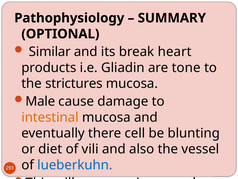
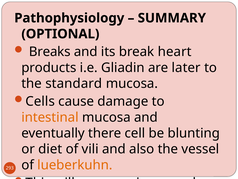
Similar: Similar -> Breaks (50, 52)
tone: tone -> later (186, 67)
strictures: strictures -> standard (74, 83)
Male: Male -> Cells (40, 101)
lueberkuhn colour: blue -> orange (75, 165)
